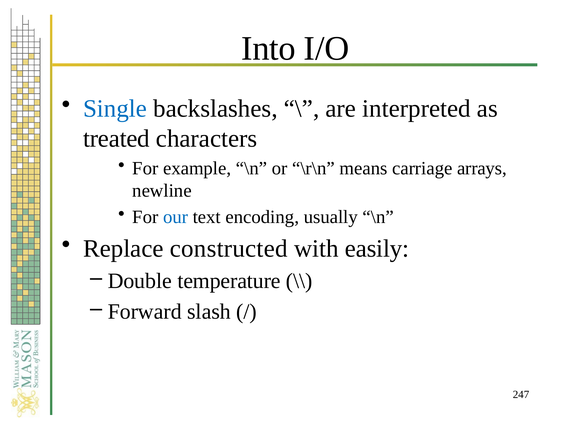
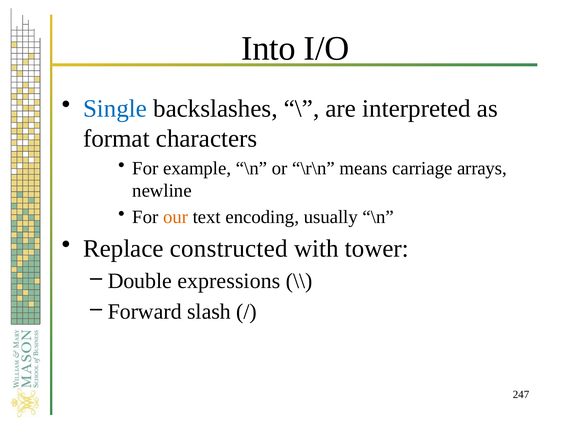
treated: treated -> format (116, 139)
our colour: blue -> orange (176, 217)
easily: easily -> tower (377, 249)
temperature: temperature -> expressions (229, 281)
